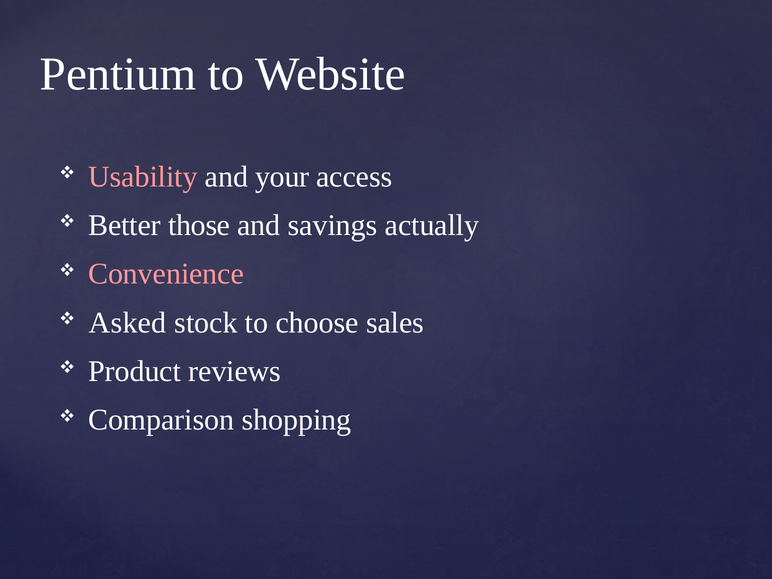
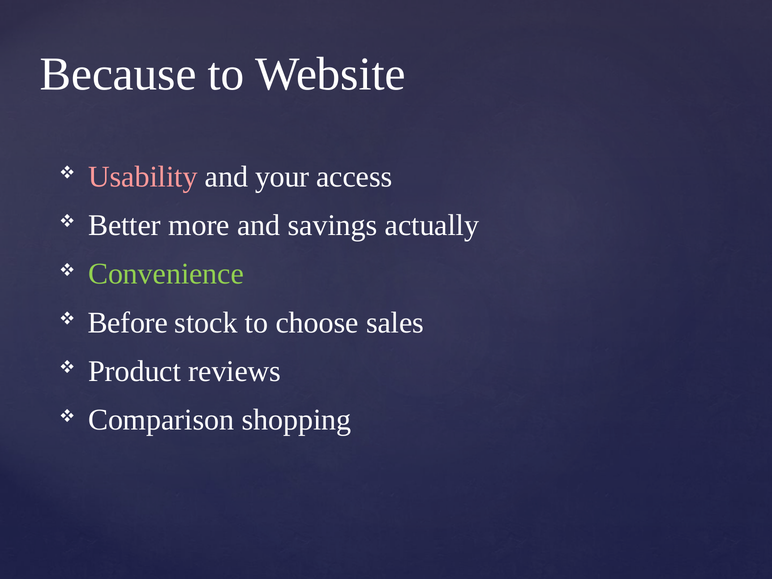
Pentium: Pentium -> Because (118, 74)
those: those -> more (199, 225)
Convenience colour: pink -> light green (166, 274)
Asked: Asked -> Before (128, 323)
